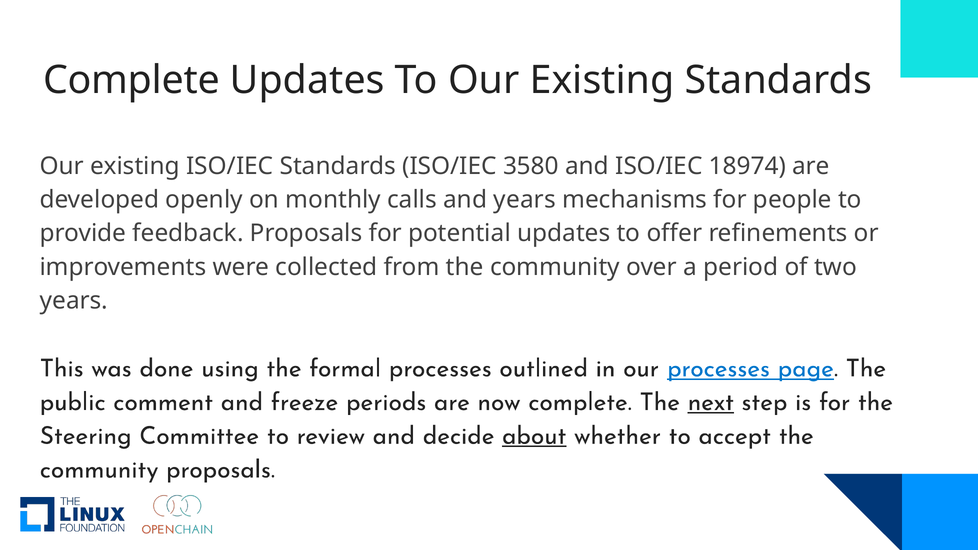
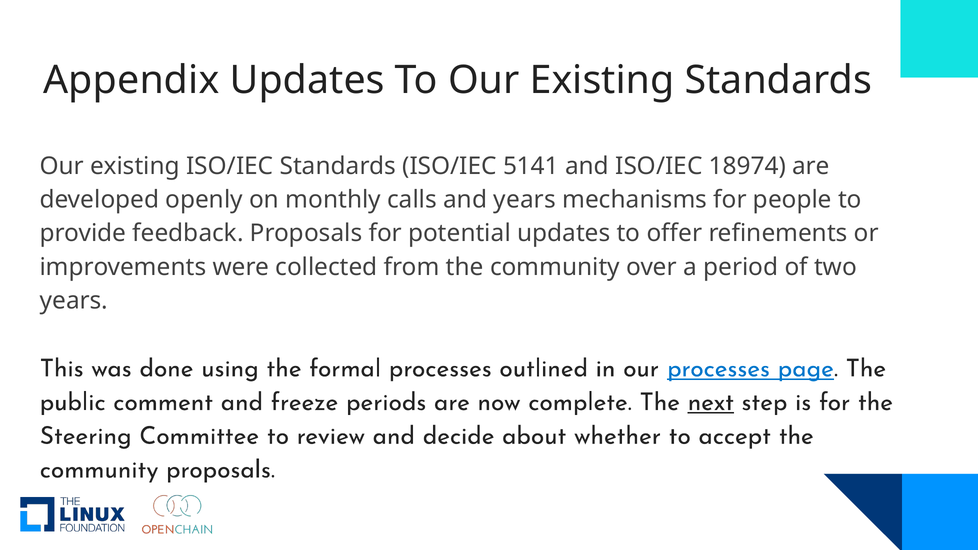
Complete: Complete -> Appendix (131, 80)
3580: 3580 -> 5141 (531, 166)
about underline: present -> none (534, 436)
